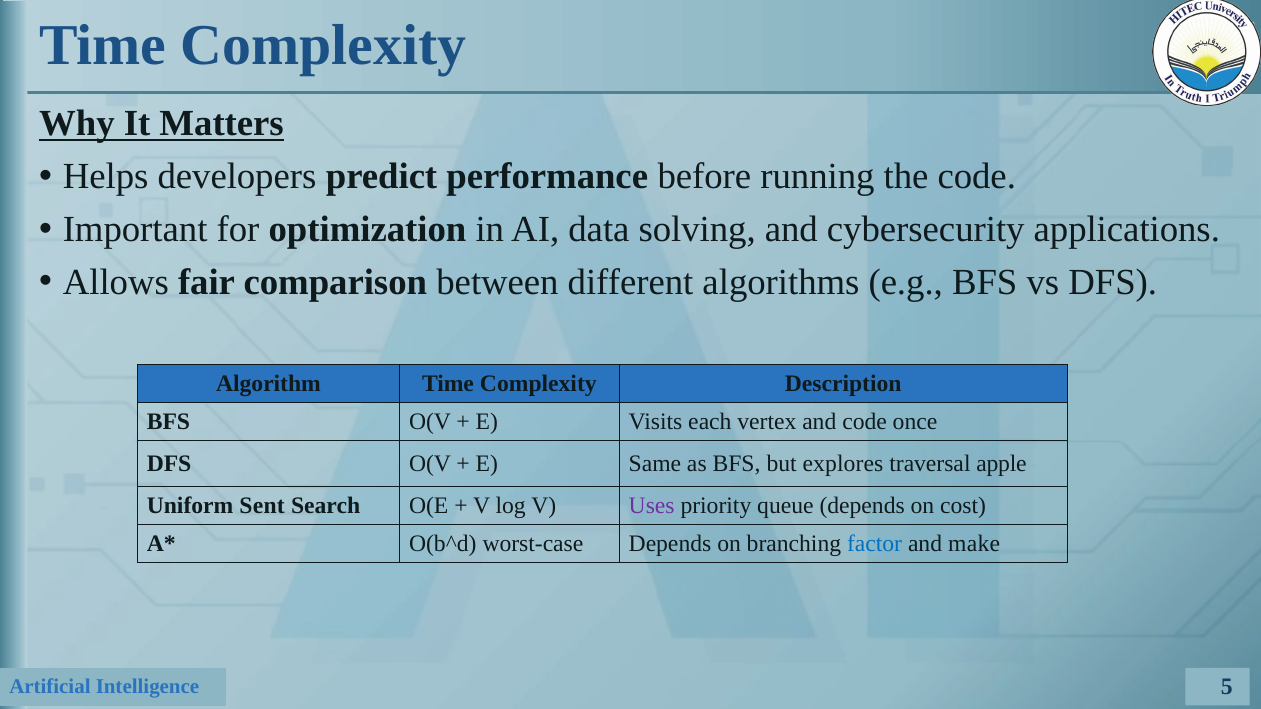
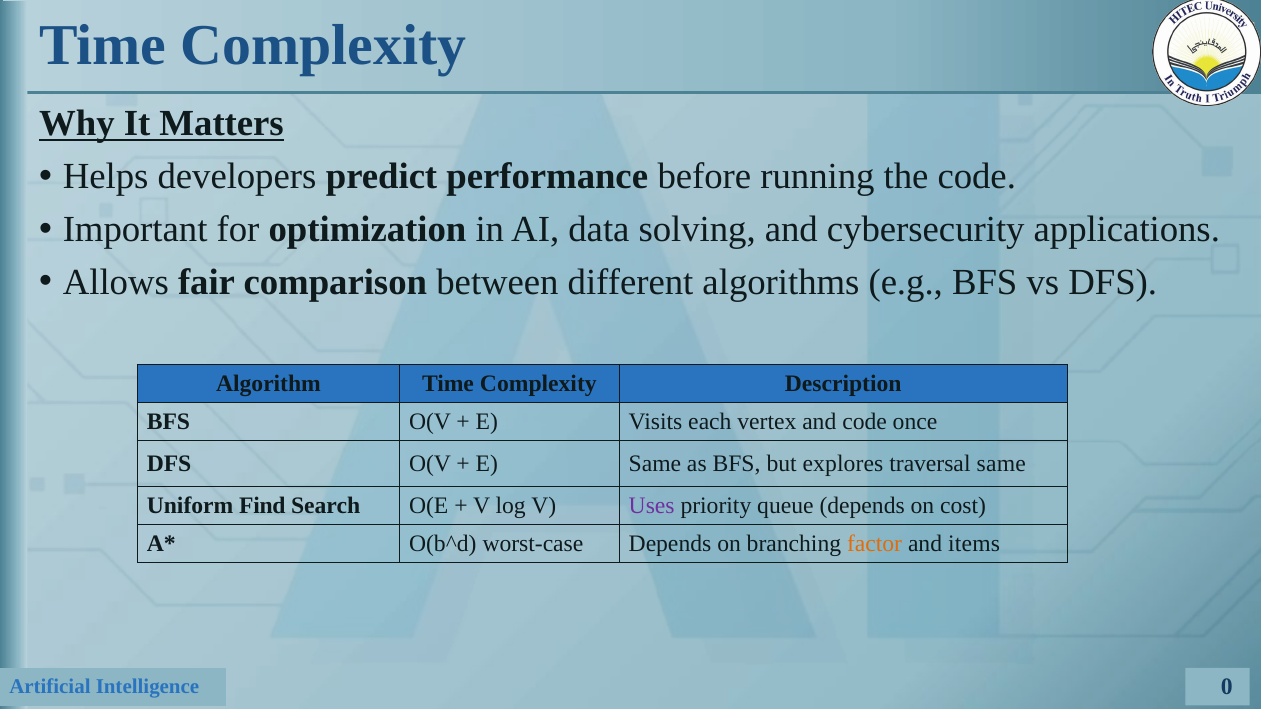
traversal apple: apple -> same (1001, 464)
Sent: Sent -> Find (262, 506)
factor colour: blue -> orange (875, 544)
make: make -> items (974, 544)
5: 5 -> 0 (1227, 687)
